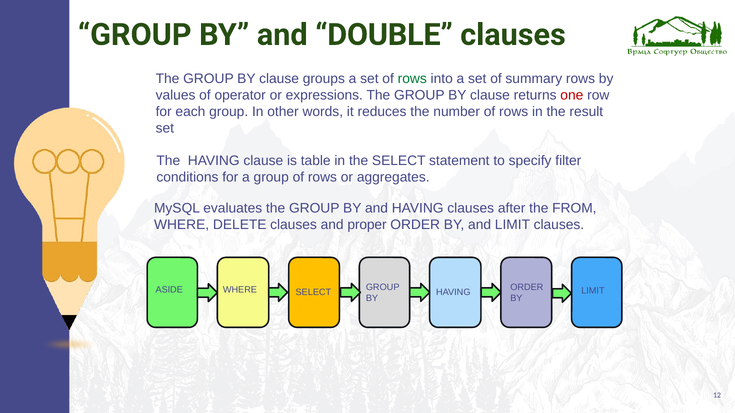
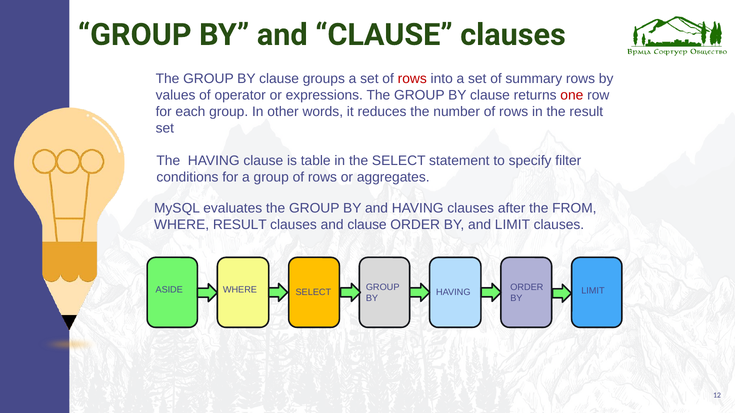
BY and DOUBLE: DOUBLE -> CLAUSE (384, 35)
rows colour: green -> red (412, 79)
WHERE DELETE: DELETE -> RESULT (240, 225)
clauses and proper: proper -> clause (367, 225)
